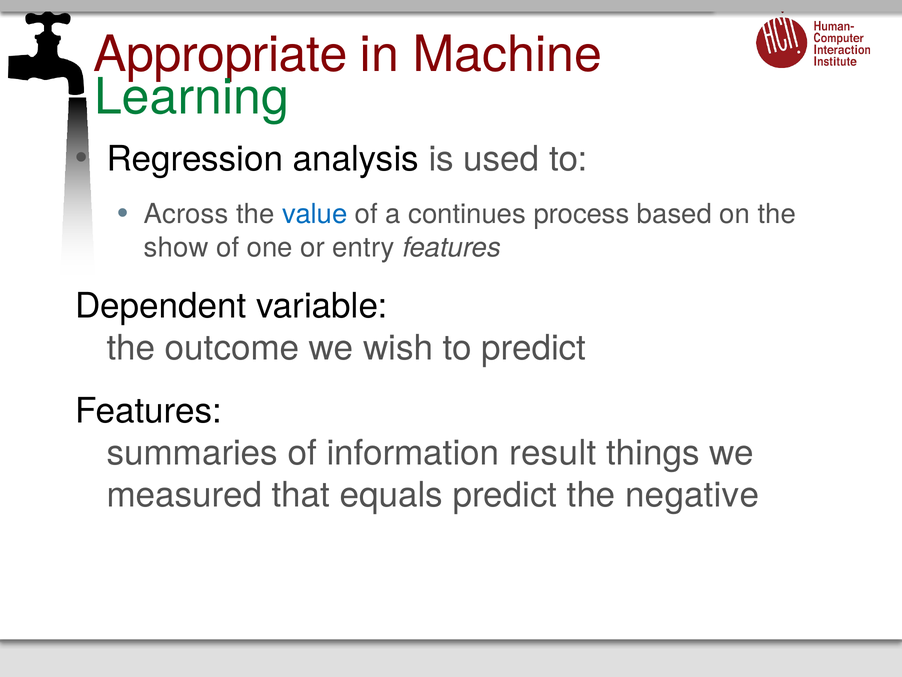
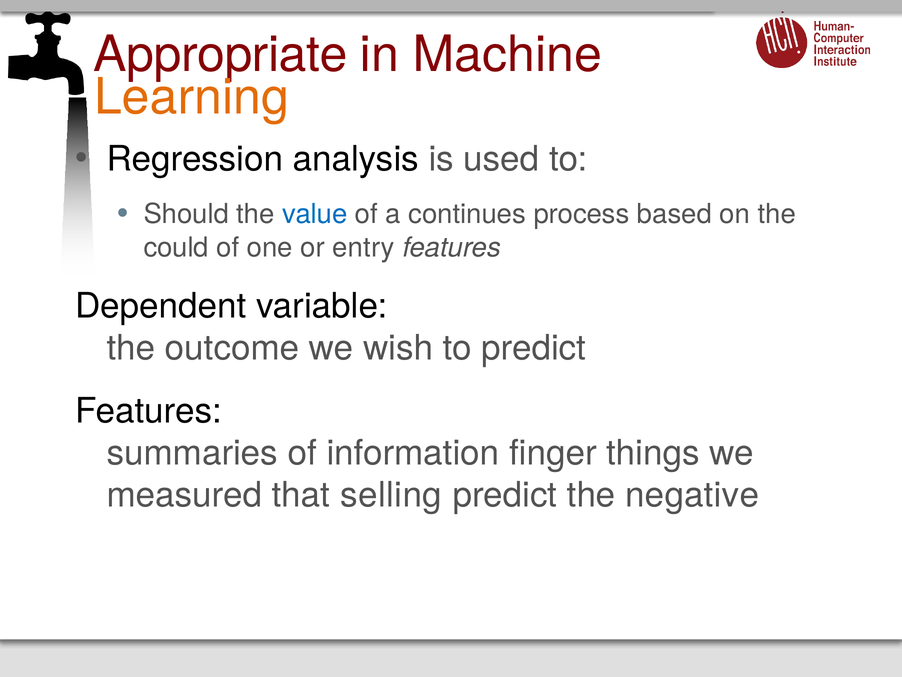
Learning colour: green -> orange (192, 97)
Across: Across -> Should (186, 214)
show: show -> could (176, 247)
result: result -> finger (553, 453)
equals: equals -> selling (391, 495)
